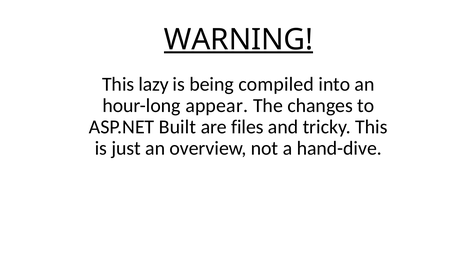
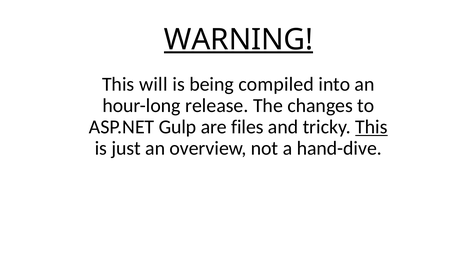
lazy: lazy -> will (153, 84)
appear: appear -> release (217, 105)
Built: Built -> Gulp (178, 127)
This underline: none -> present (371, 127)
